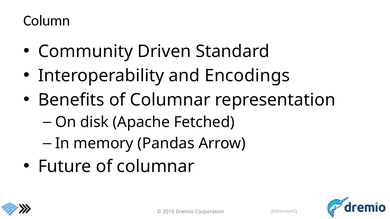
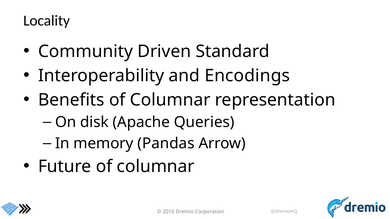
Column: Column -> Locality (47, 21)
Fetched: Fetched -> Queries (204, 122)
